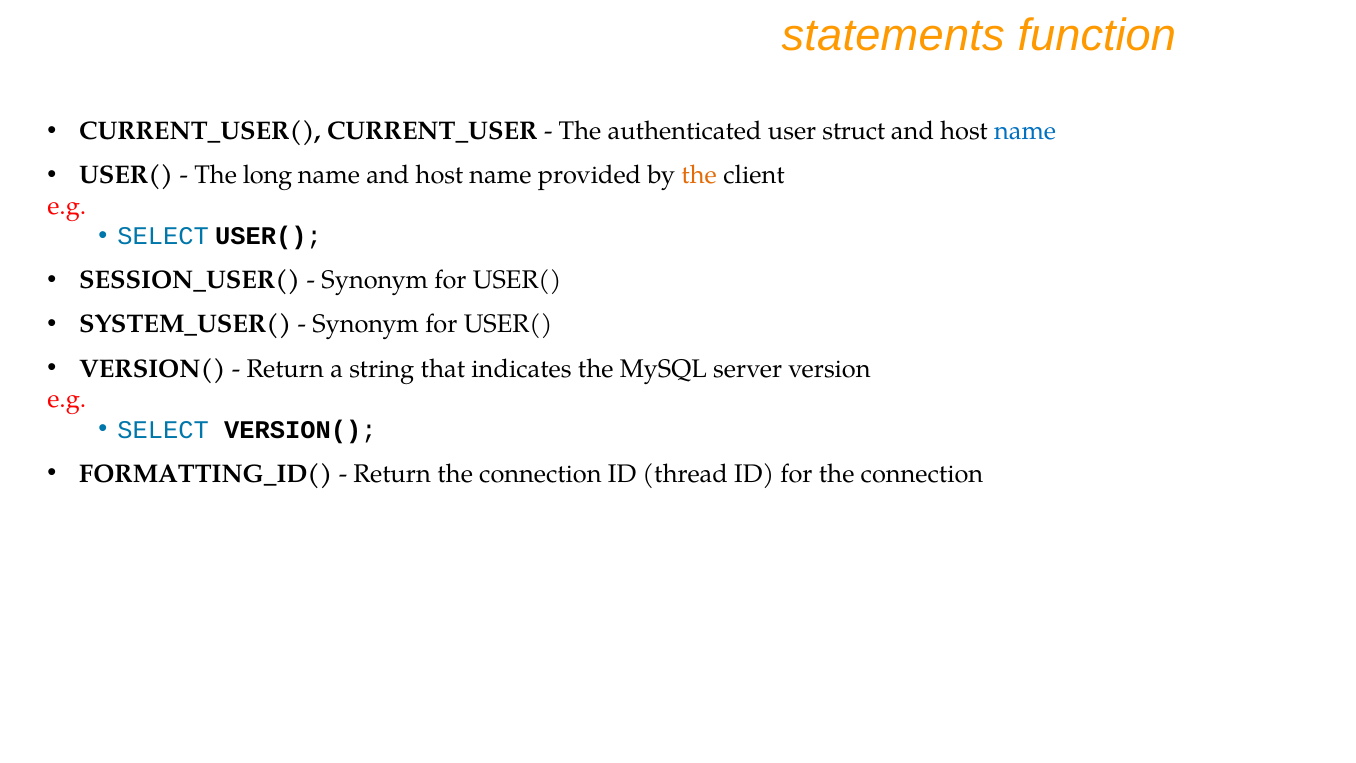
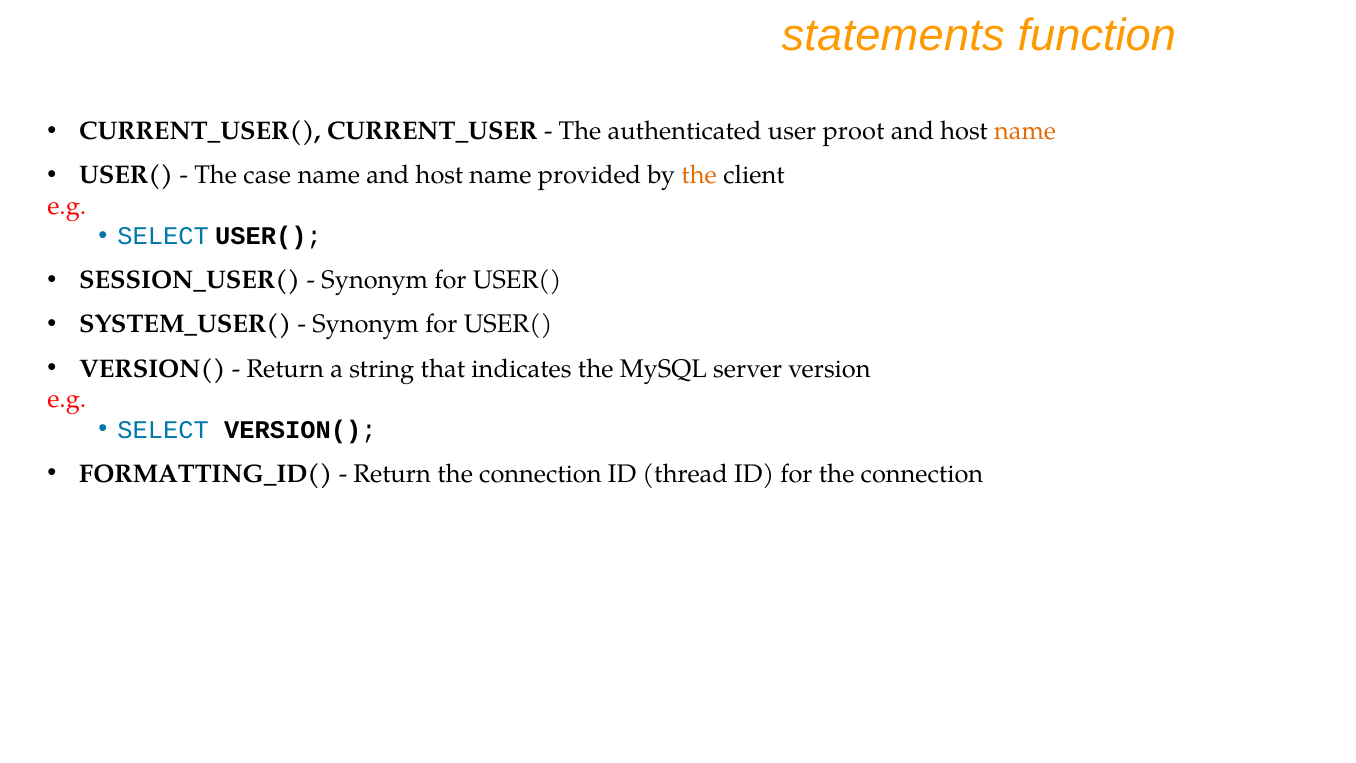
struct: struct -> proot (854, 131)
name colour: blue -> orange (1025, 131)
long: long -> case (267, 175)
